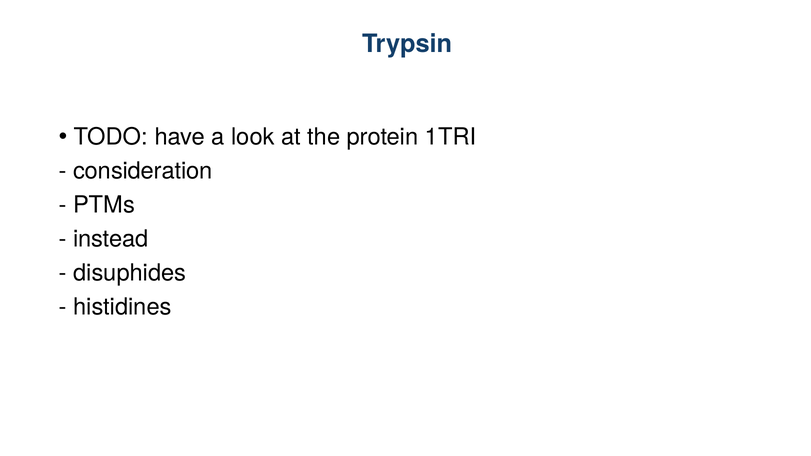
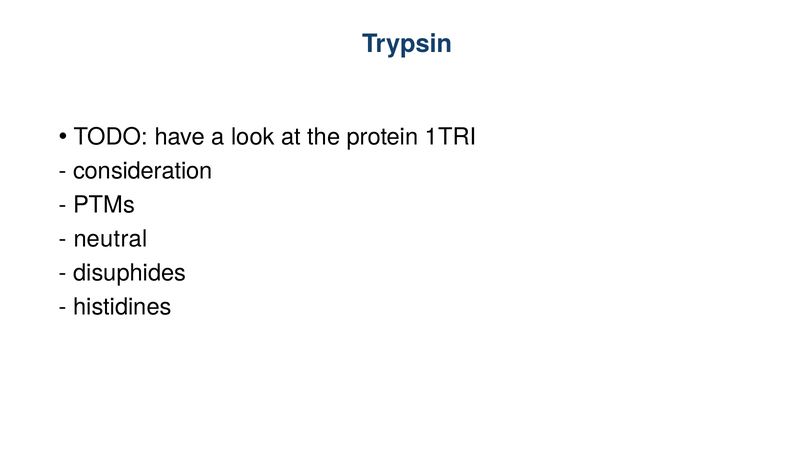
instead: instead -> neutral (110, 239)
